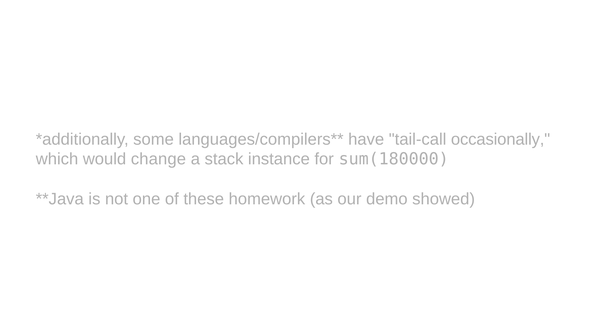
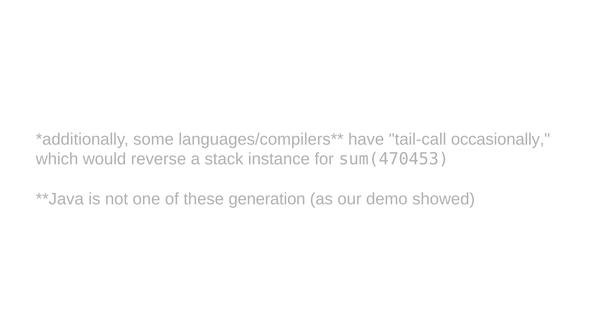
change: change -> reverse (159, 159)
sum(180000: sum(180000 -> sum(470453 (394, 159)
homework: homework -> generation (267, 199)
